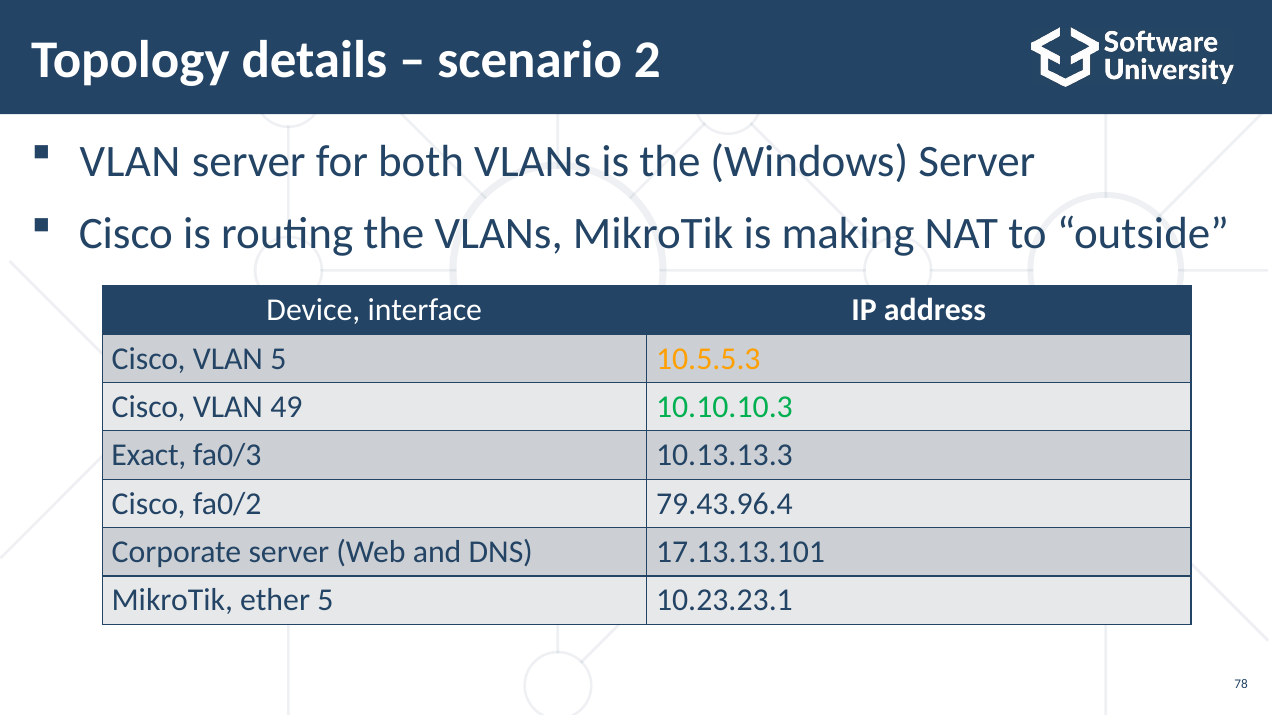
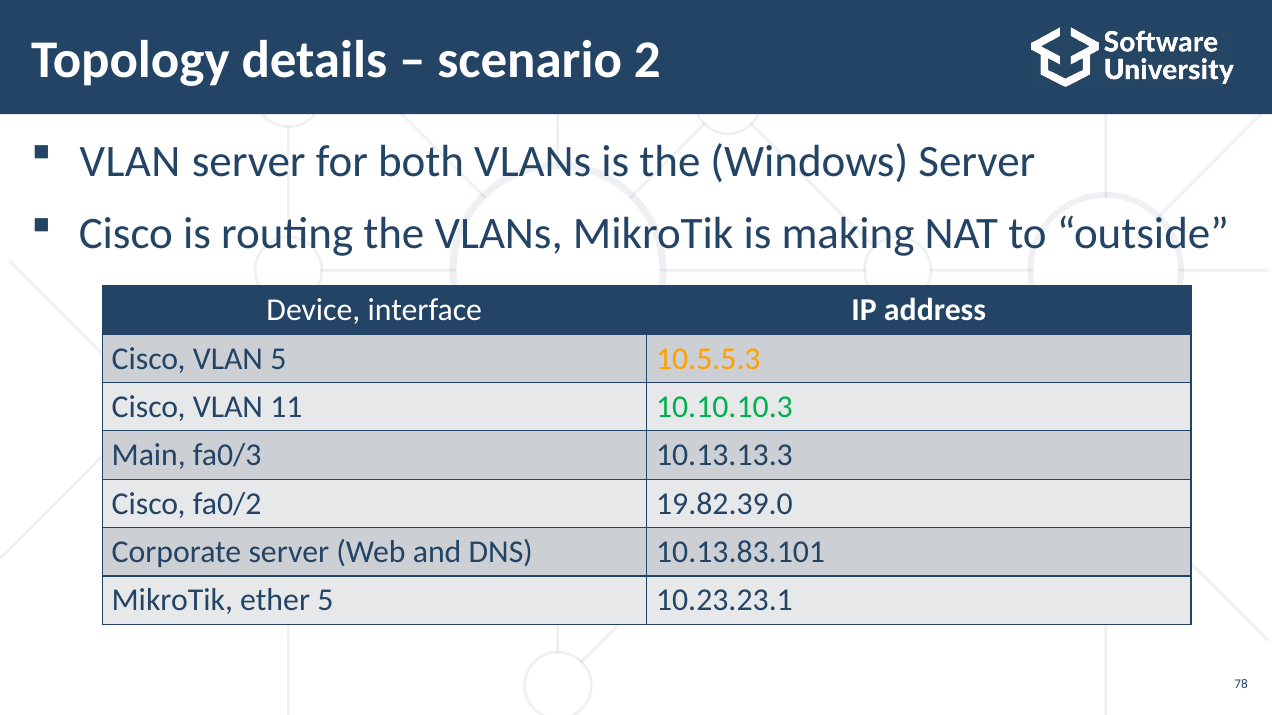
49: 49 -> 11 (286, 407)
Exact: Exact -> Main (149, 456)
79.43.96.4: 79.43.96.4 -> 19.82.39.0 (724, 504)
17.13.13.101: 17.13.13.101 -> 10.13.83.101 (741, 552)
